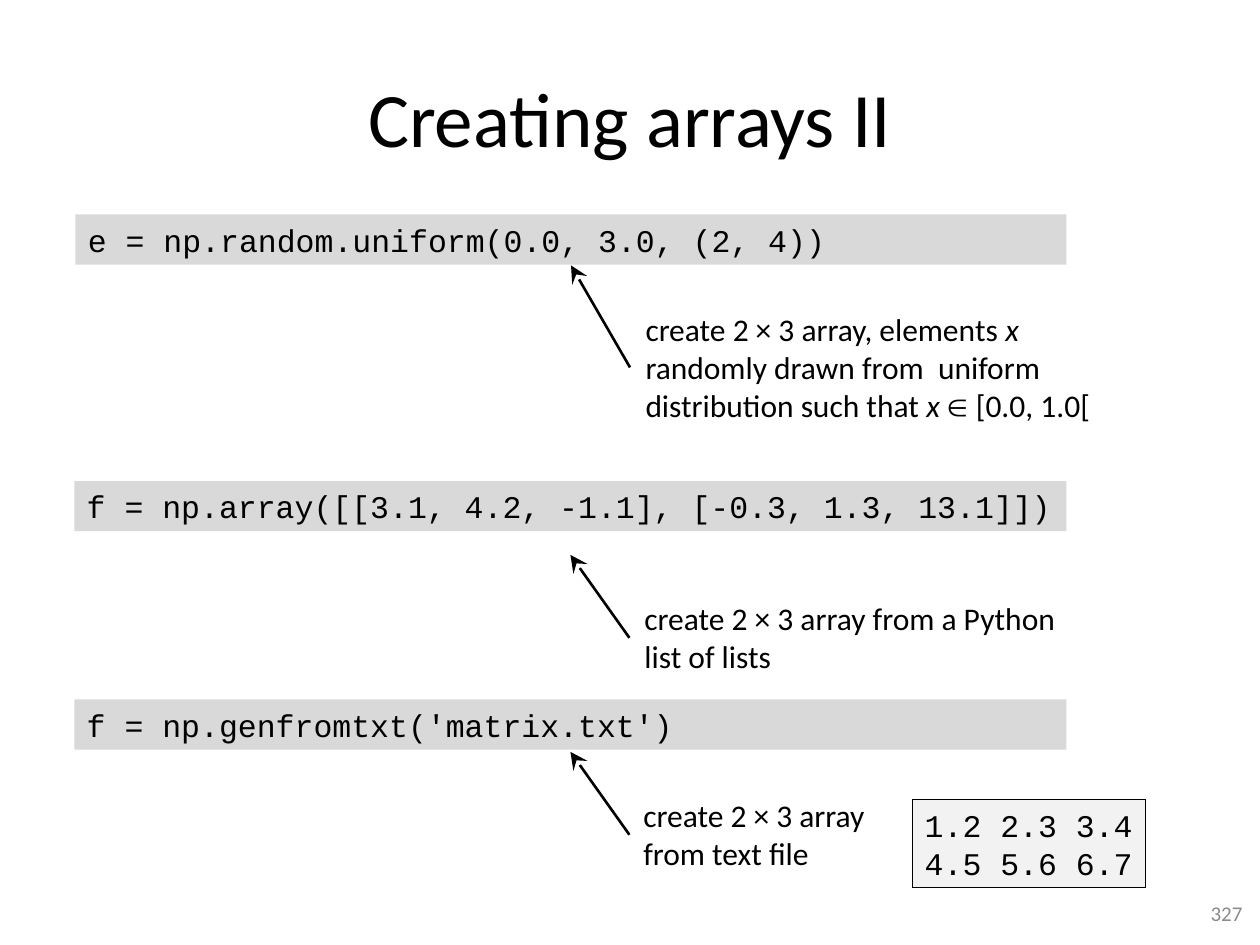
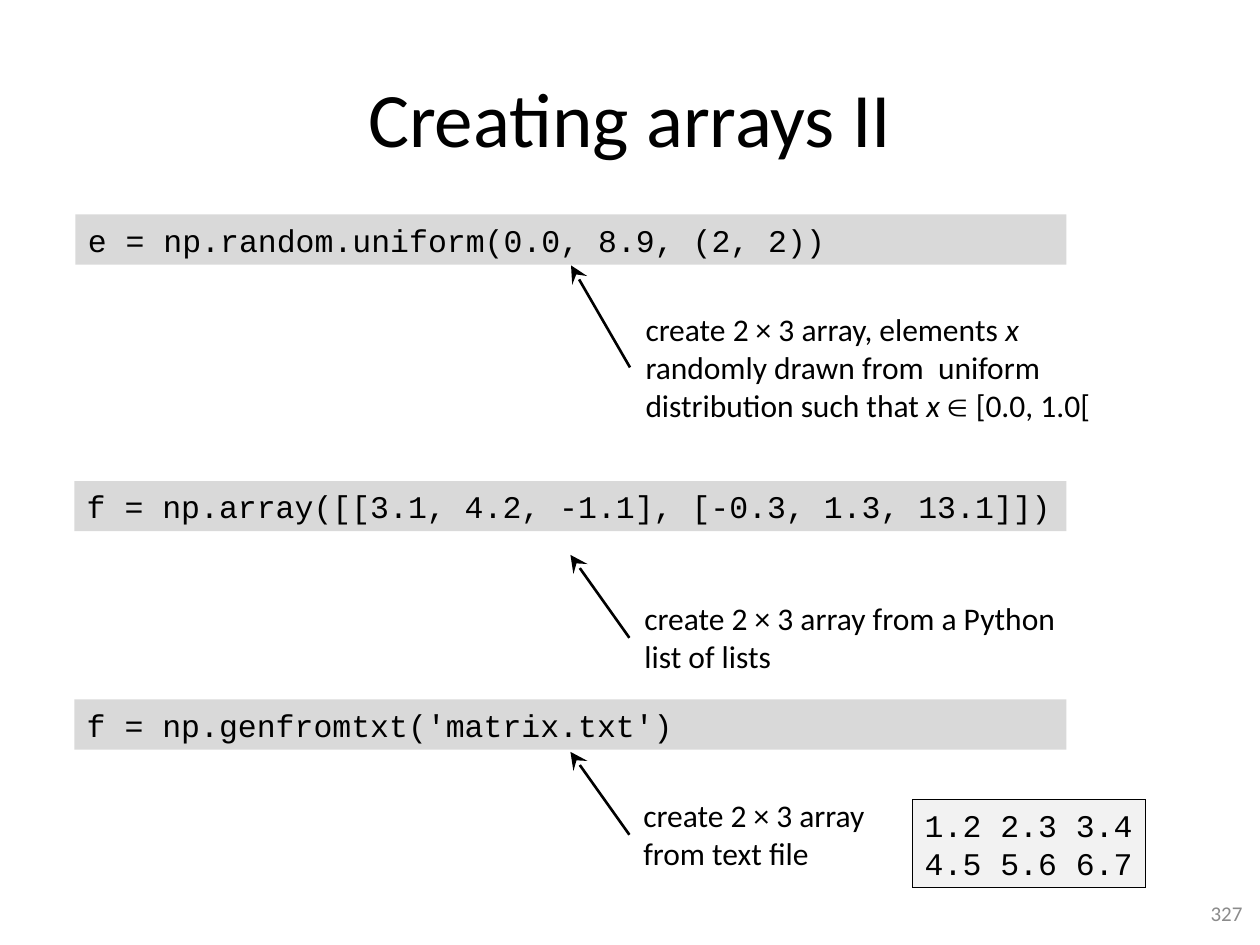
3.0: 3.0 -> 8.9 (636, 242)
2 4: 4 -> 2 (797, 242)
